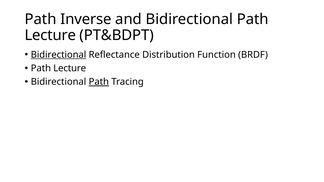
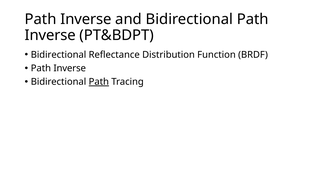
Lecture: Lecture -> Inverse (50, 35)
Bidirectional underline: present -> none (59, 55)
Lecture: Lecture -> Inverse (70, 68)
